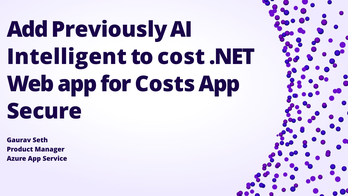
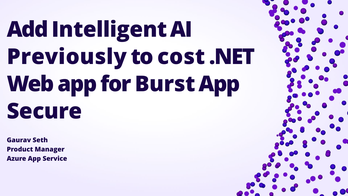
Previously: Previously -> Intelligent (109, 30)
Intelligent: Intelligent -> Previously (67, 57)
Costs: Costs -> Burst (165, 84)
